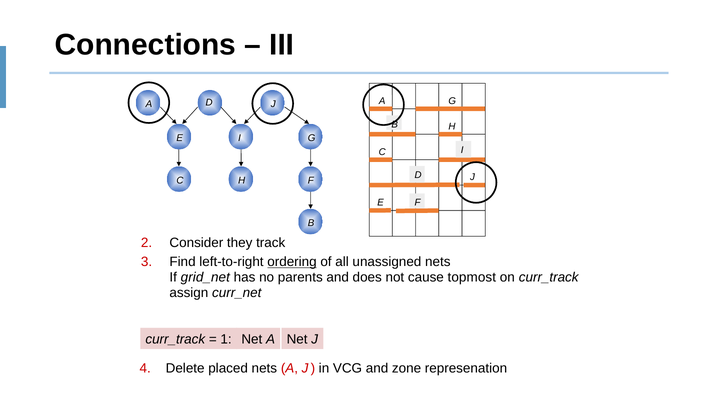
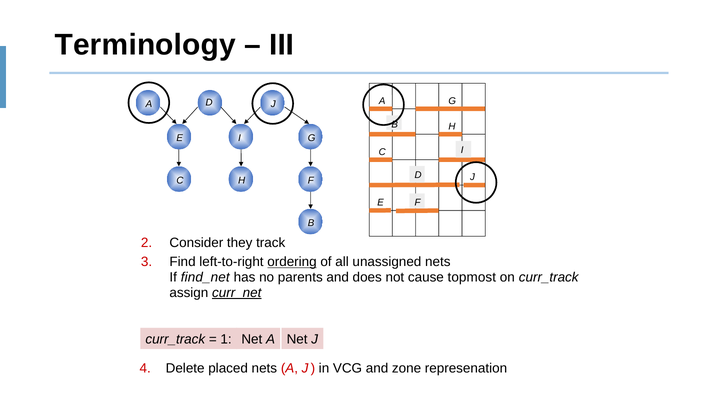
Connections: Connections -> Terminology (145, 45)
grid_net: grid_net -> find_net (205, 277)
curr_net underline: none -> present (237, 293)
